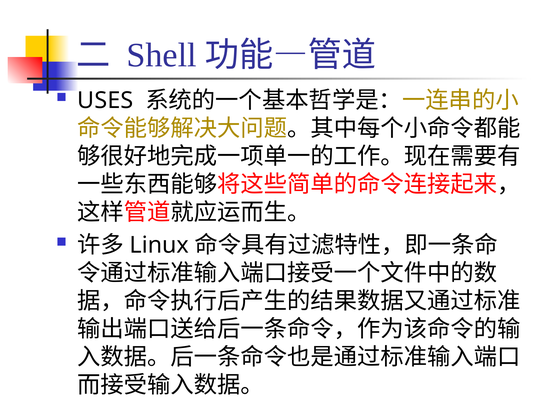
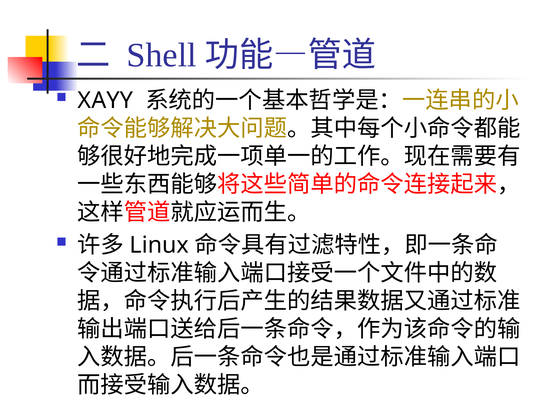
USES: USES -> XAYY (105, 101)
